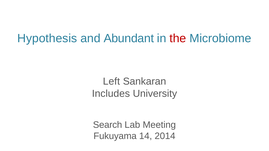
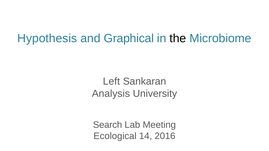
Abundant: Abundant -> Graphical (129, 38)
the colour: red -> black (178, 38)
Includes: Includes -> Analysis (111, 94)
Fukuyama: Fukuyama -> Ecological (115, 136)
2014: 2014 -> 2016 (165, 136)
